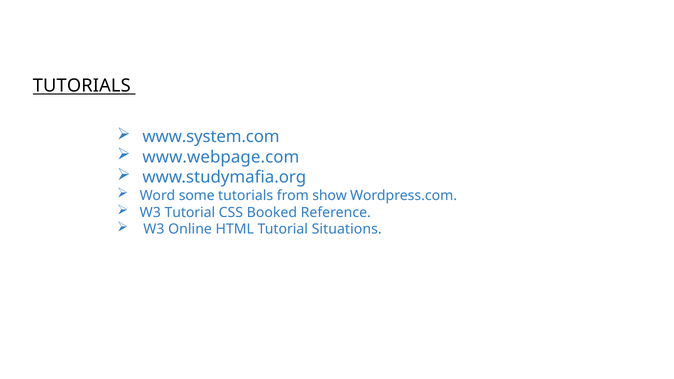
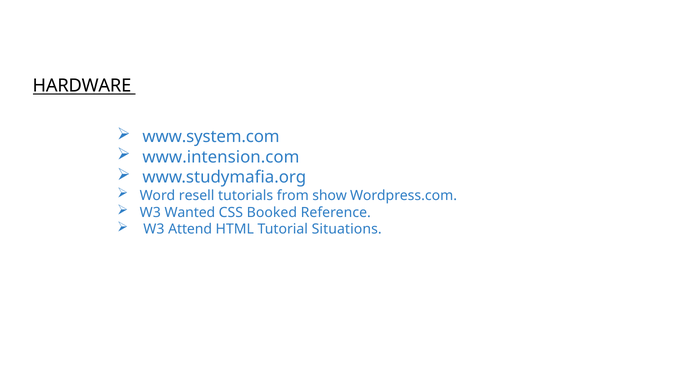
TUTORIALS: TUTORIALS -> HARDWARE (82, 86)
www.webpage.com: www.webpage.com -> www.intension.com (221, 157)
some: some -> resell (197, 196)
W3 Tutorial: Tutorial -> Wanted (190, 212)
Online: Online -> Attend (190, 229)
